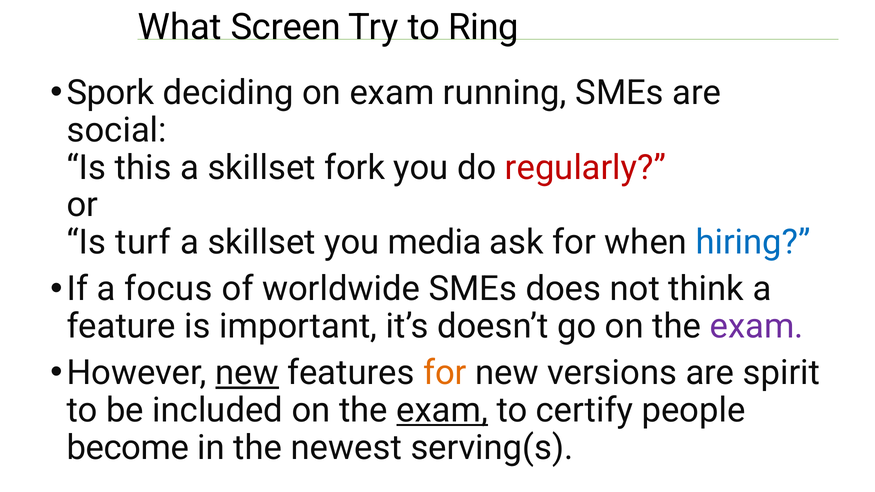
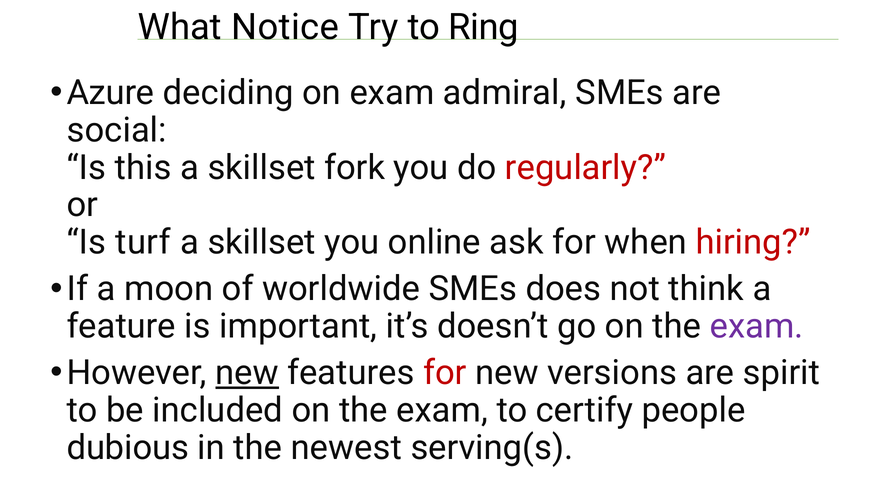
Screen: Screen -> Notice (285, 27)
Spork: Spork -> Azure (111, 93)
running: running -> admiral (505, 93)
media: media -> online (434, 243)
hiring colour: blue -> red (753, 243)
focus: focus -> moon (169, 289)
for colour: orange -> red (445, 373)
exam underline: present -> none (442, 410)
become: become -> dubious (128, 448)
